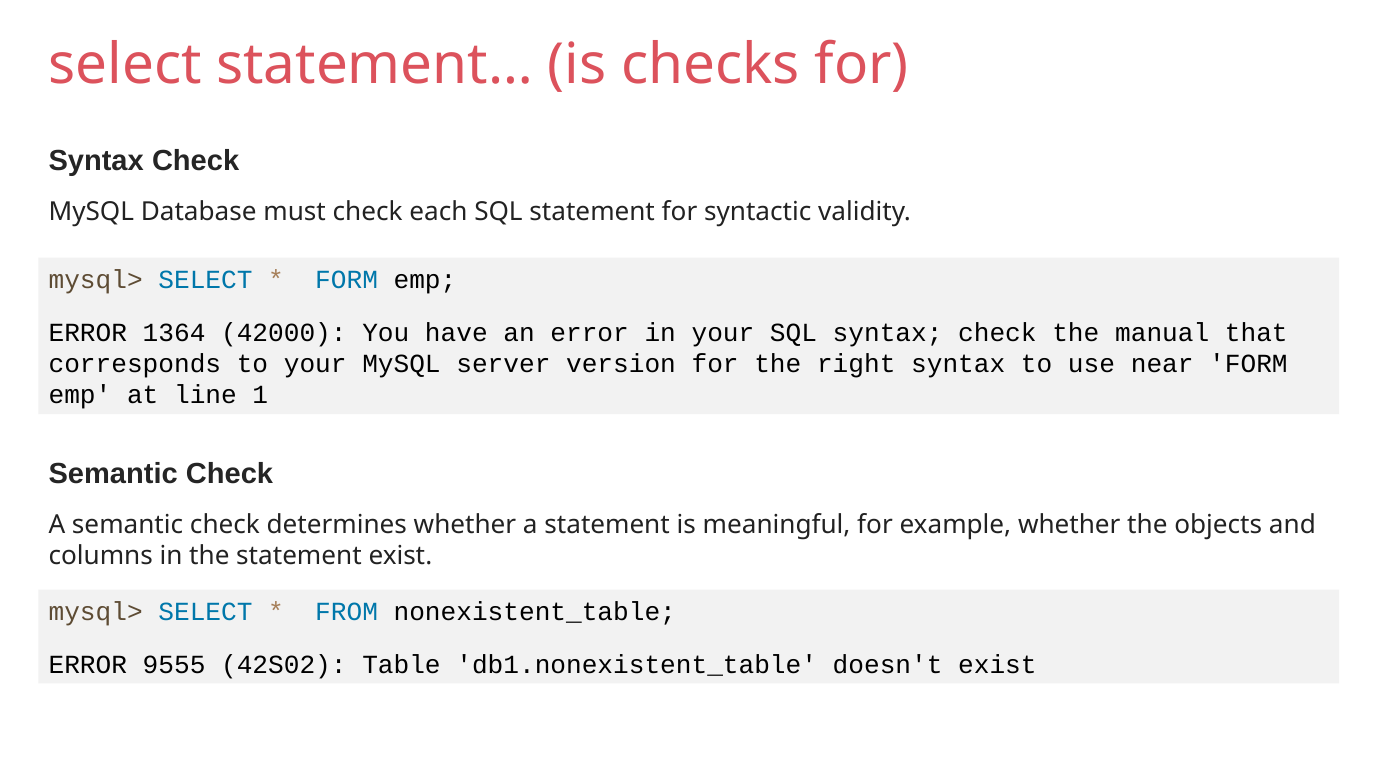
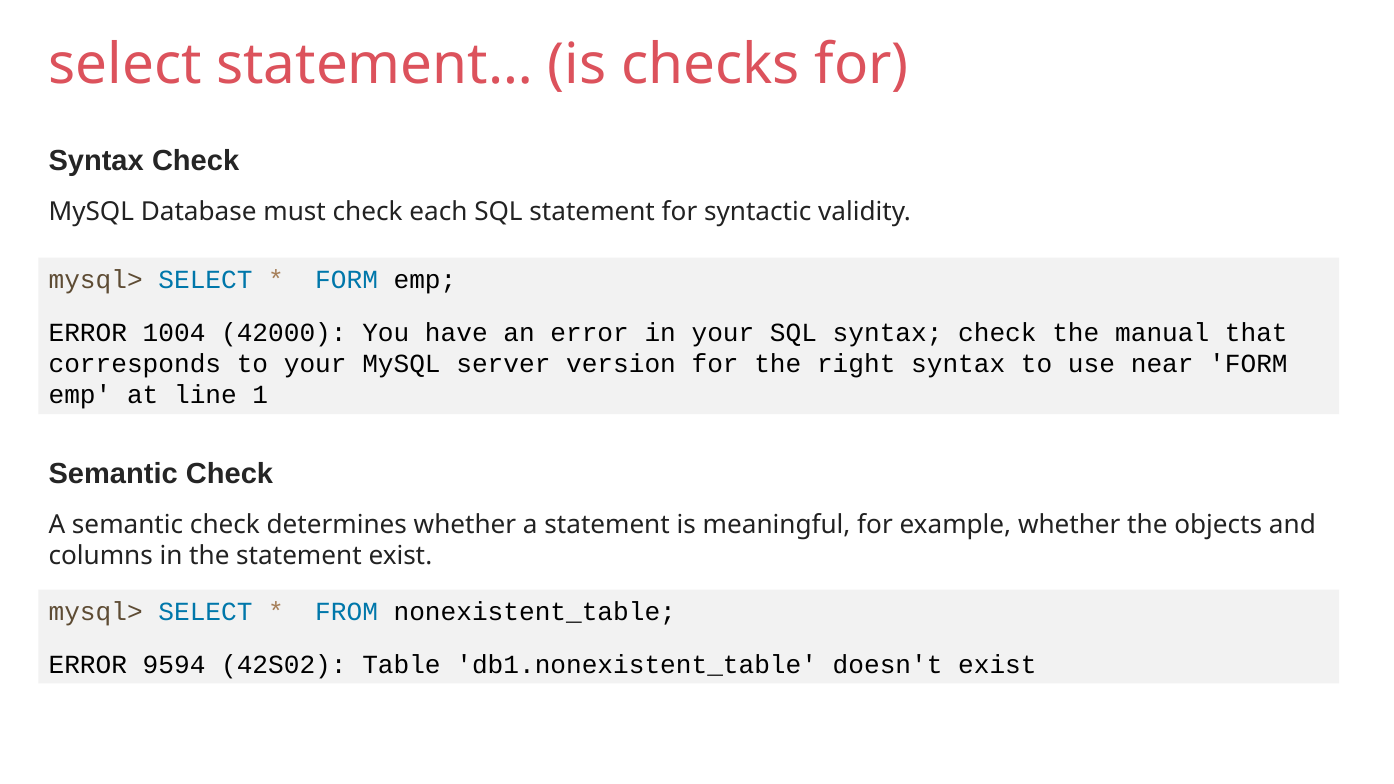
1364: 1364 -> 1004 (174, 332)
9555: 9555 -> 9594 (174, 665)
